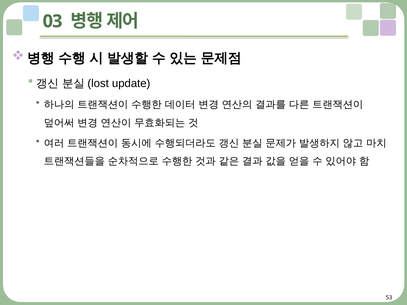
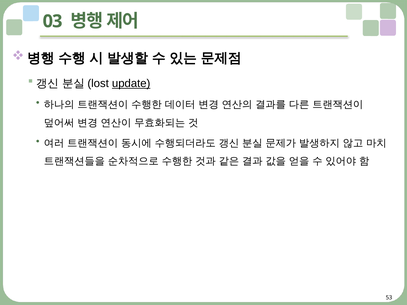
update underline: none -> present (131, 83)
